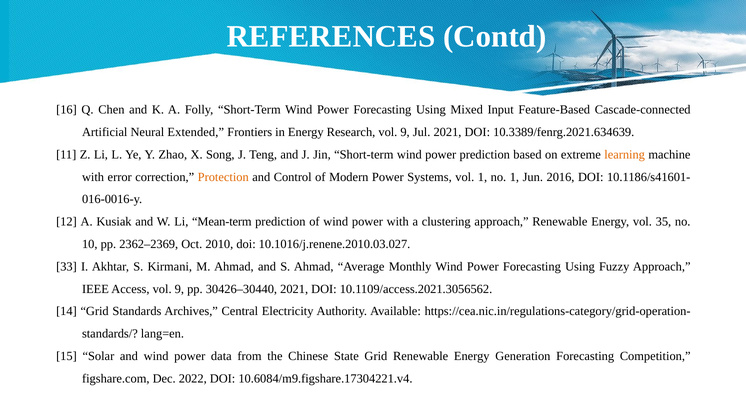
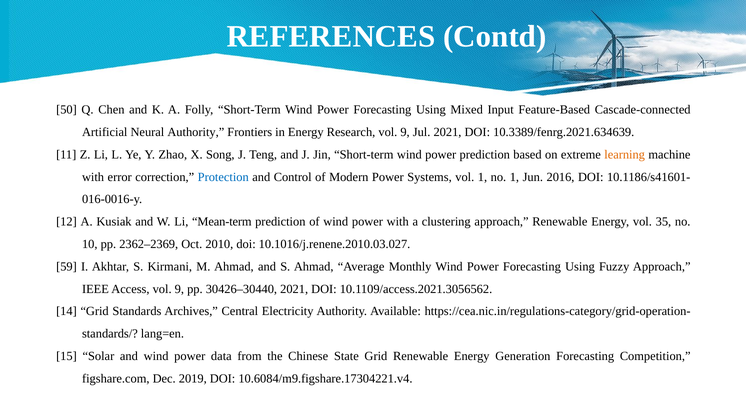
16: 16 -> 50 (66, 110)
Neural Extended: Extended -> Authority (196, 132)
Protection colour: orange -> blue (223, 177)
33: 33 -> 59 (66, 266)
2022: 2022 -> 2019 (193, 378)
